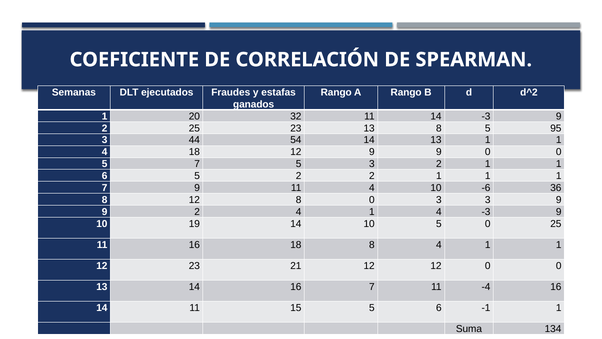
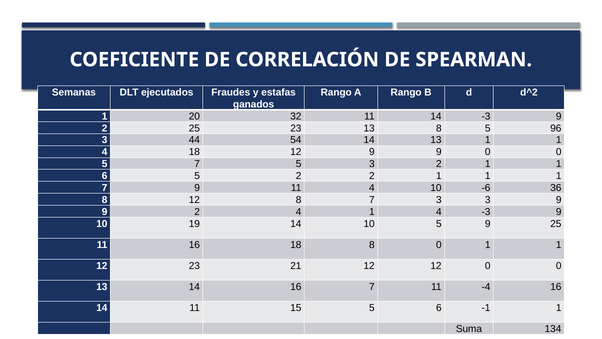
95: 95 -> 96 (556, 128)
8 0: 0 -> 7 (372, 200)
5 0: 0 -> 9 (488, 223)
8 4: 4 -> 0 (439, 244)
